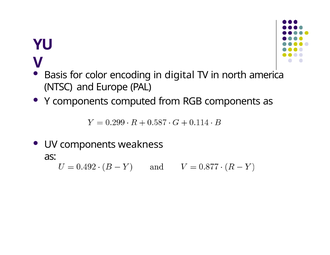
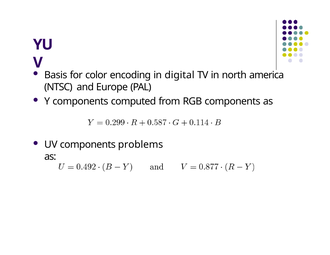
weakness: weakness -> problems (141, 145)
